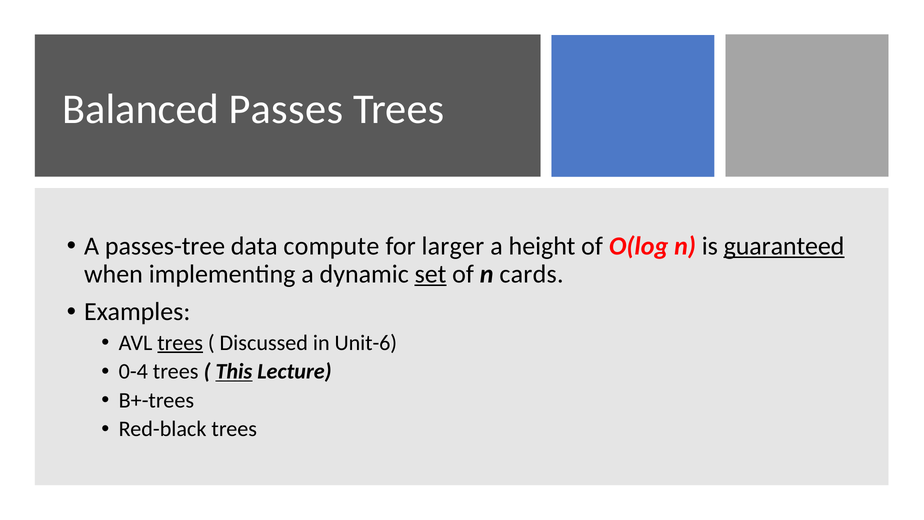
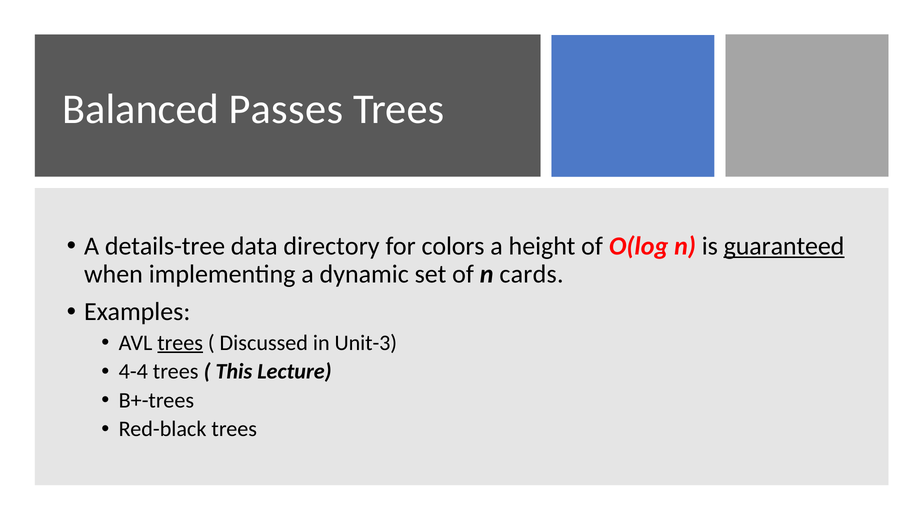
passes-tree: passes-tree -> details-tree (165, 246)
compute: compute -> directory (332, 246)
larger: larger -> colors (453, 246)
set underline: present -> none (430, 274)
Unit-6: Unit-6 -> Unit-3 (366, 343)
0-4: 0-4 -> 4-4 (133, 371)
This underline: present -> none (234, 371)
